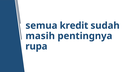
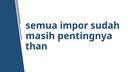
kredit: kredit -> impor (74, 26)
rupa: rupa -> than (36, 46)
